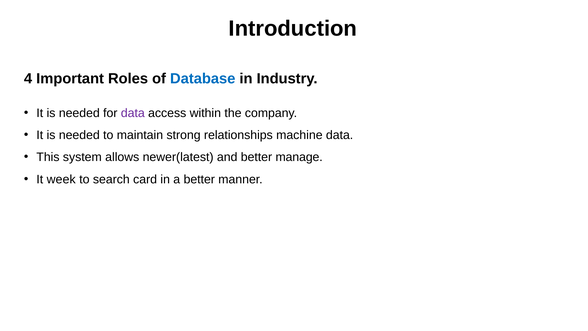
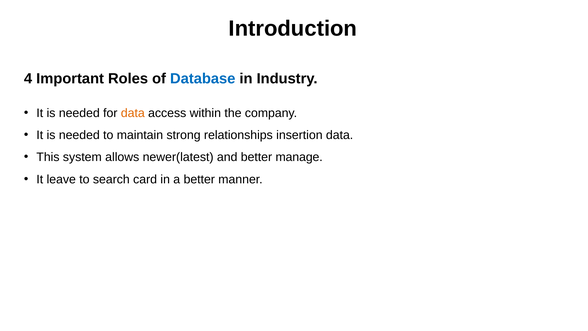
data colour: purple -> orange (133, 113)
machine: machine -> insertion (299, 135)
week: week -> leave (61, 179)
